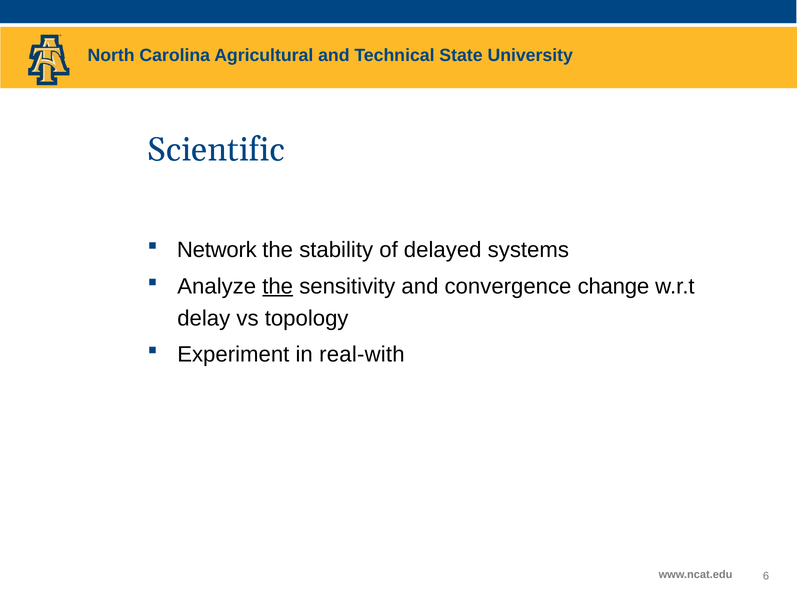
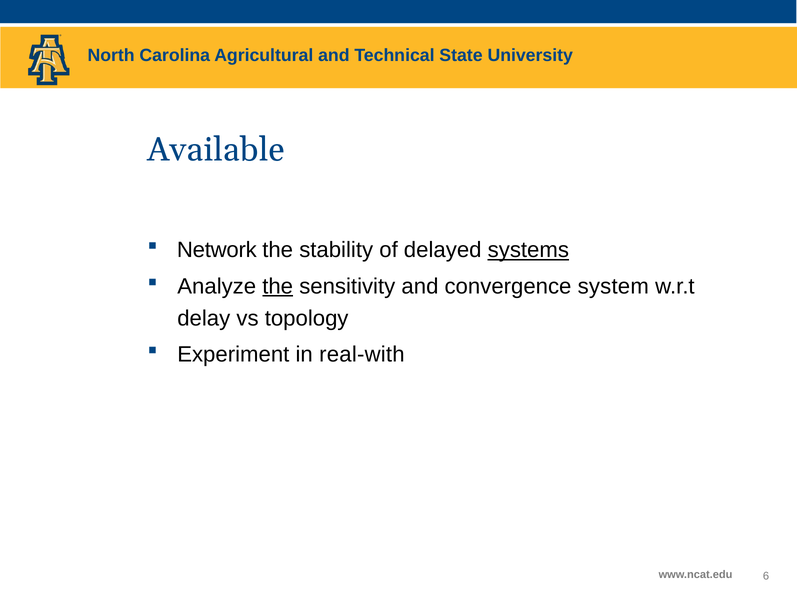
Scientific: Scientific -> Available (216, 150)
systems underline: none -> present (528, 250)
change: change -> system (613, 286)
